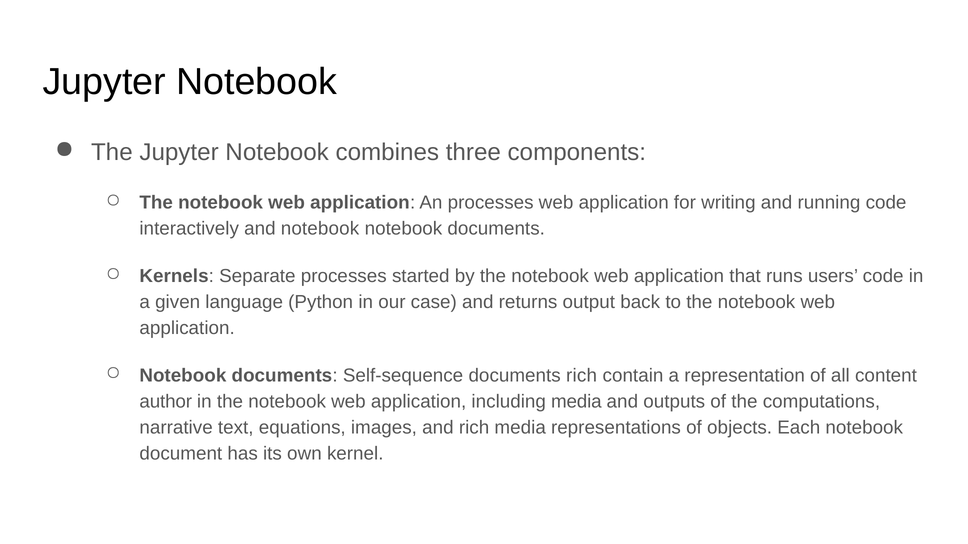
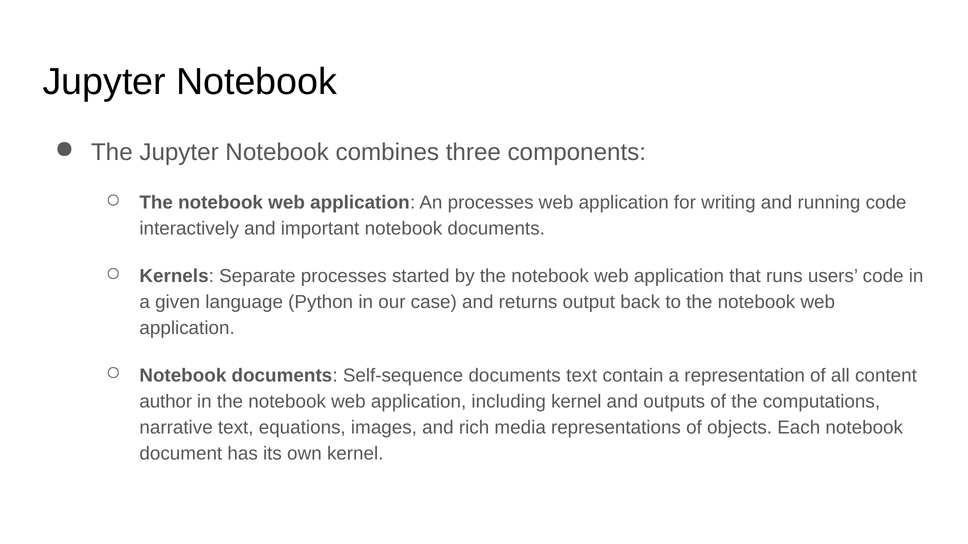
and notebook: notebook -> important (320, 229)
documents rich: rich -> text (582, 376)
including media: media -> kernel (576, 402)
